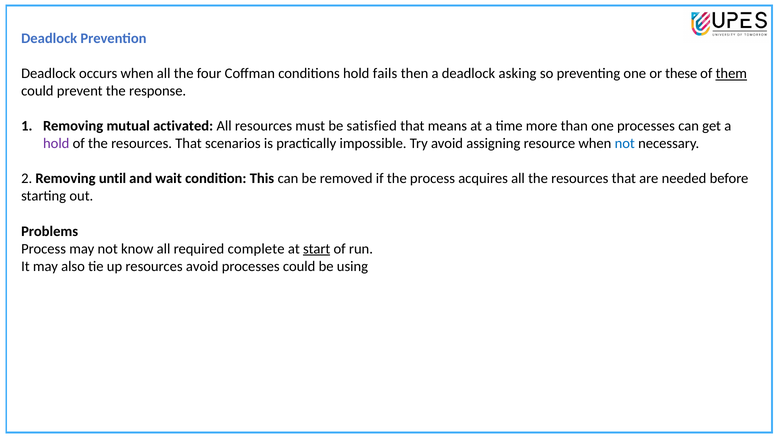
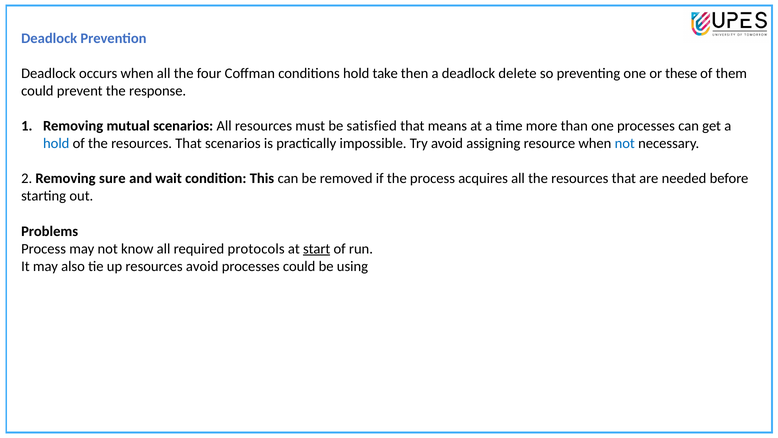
fails: fails -> take (385, 73)
asking: asking -> delete (518, 73)
them underline: present -> none (731, 73)
mutual activated: activated -> scenarios (183, 126)
hold colour: purple -> blue (56, 143)
until: until -> sure (112, 179)
complete: complete -> protocols (256, 249)
